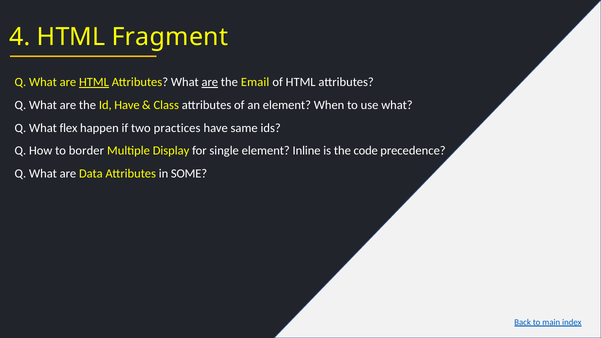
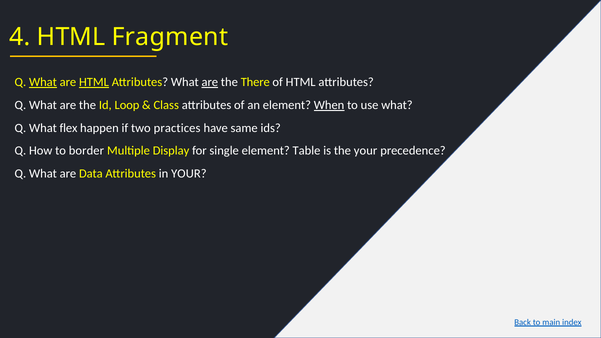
What underline: none -> present (43, 82)
Email: Email -> There (255, 82)
Id Have: Have -> Loop (127, 105)
When underline: none -> present (329, 105)
Inline: Inline -> Table (307, 151)
the code: code -> your (366, 151)
in SOME: SOME -> YOUR (189, 174)
